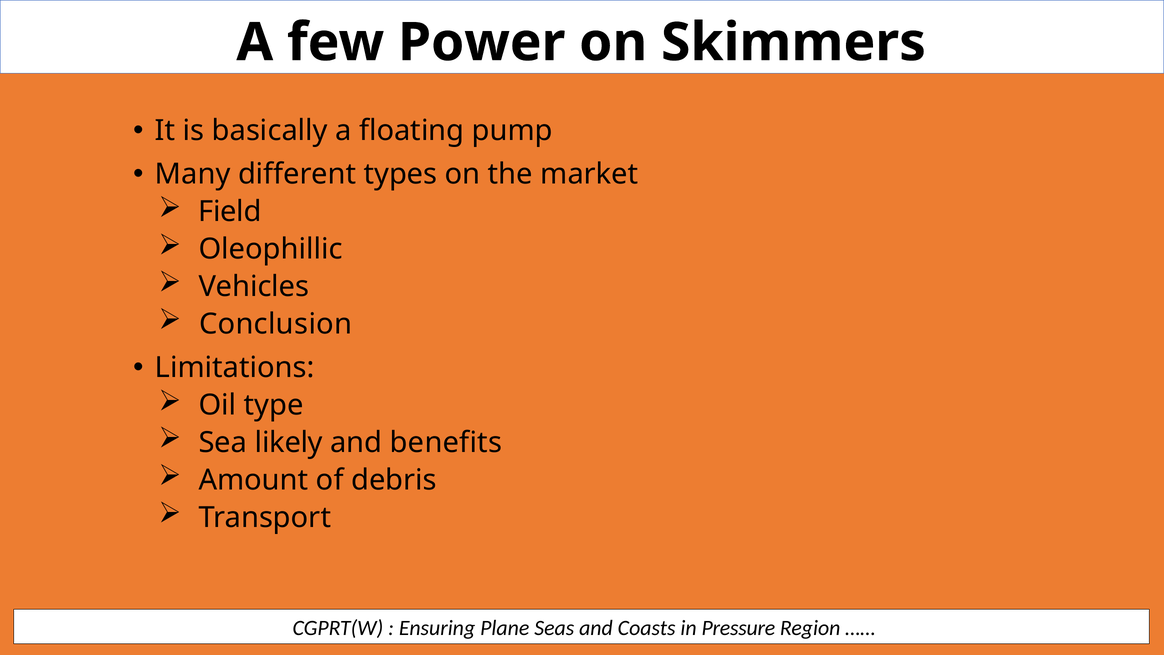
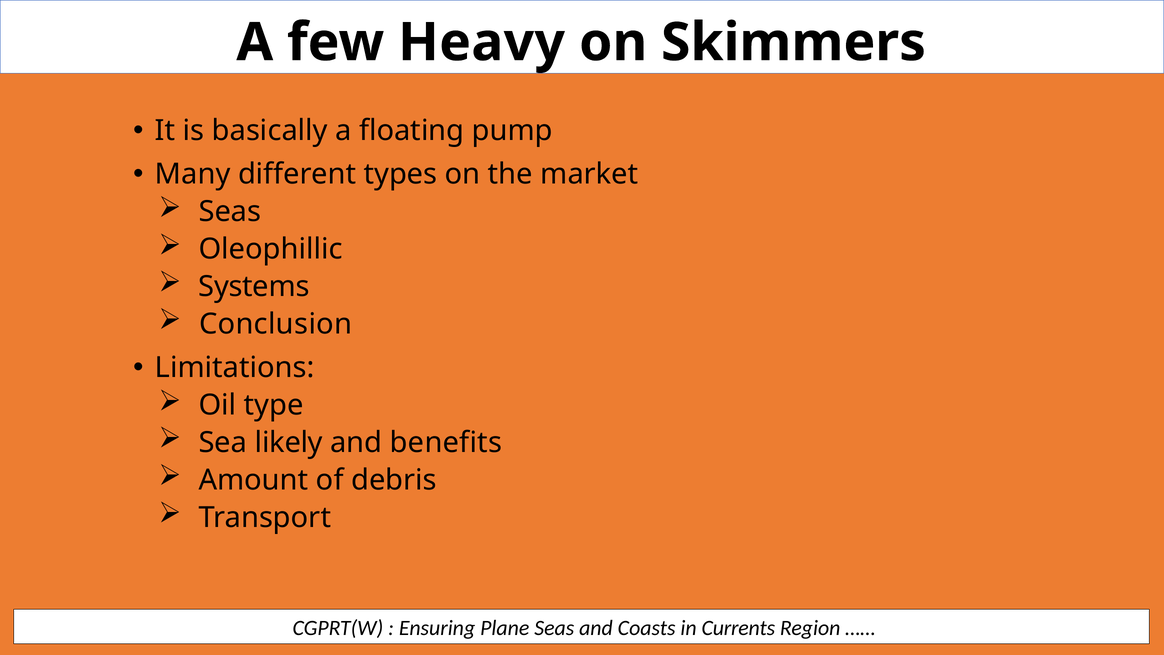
Power: Power -> Heavy (481, 43)
Field: Field -> Seas (230, 212)
Vehicles: Vehicles -> Systems (254, 287)
Pressure: Pressure -> Currents (738, 628)
